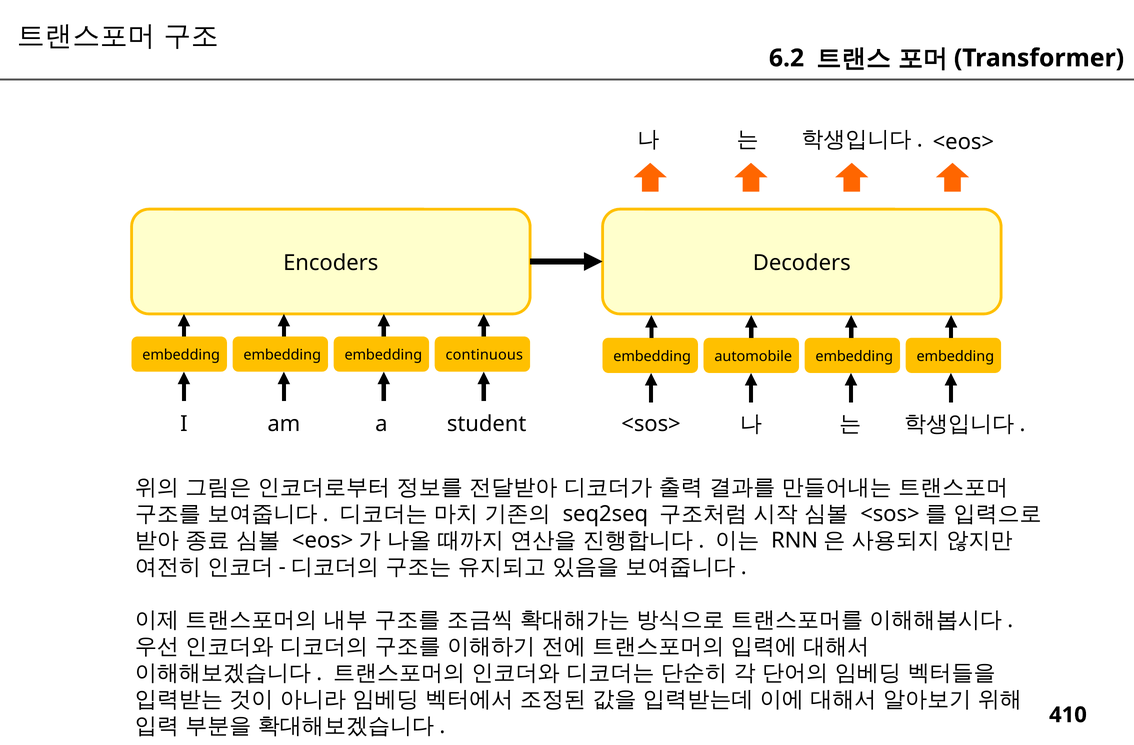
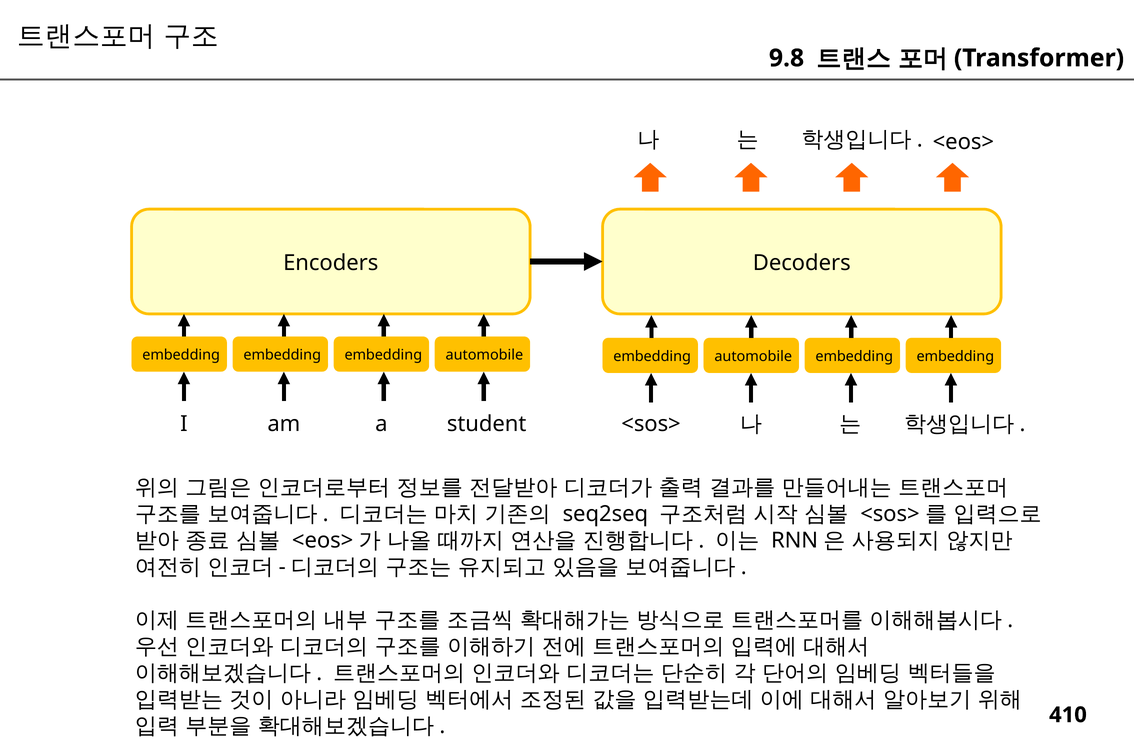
6.2: 6.2 -> 9.8 (787, 58)
embedding embedding continuous: continuous -> automobile (484, 355)
